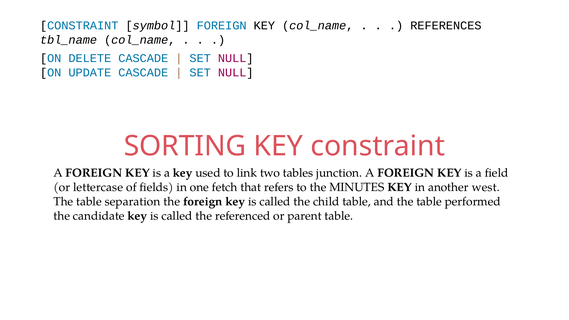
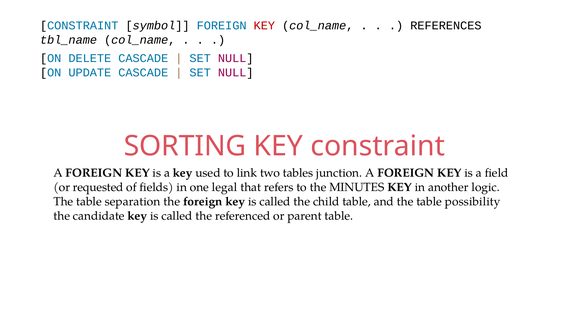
KEY colour: black -> red (264, 26)
lettercase: lettercase -> requested (98, 187)
fetch: fetch -> legal (225, 187)
west: west -> logic (486, 187)
performed: performed -> possibility (473, 202)
